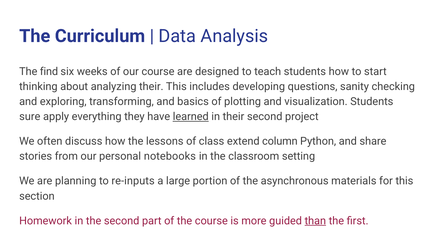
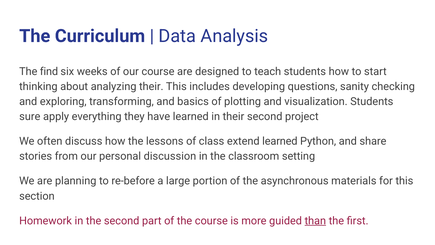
learned underline: present -> none (191, 117)
extend column: column -> learned (280, 141)
notebooks: notebooks -> discussion (170, 156)
re-inputs: re-inputs -> re-before (133, 181)
